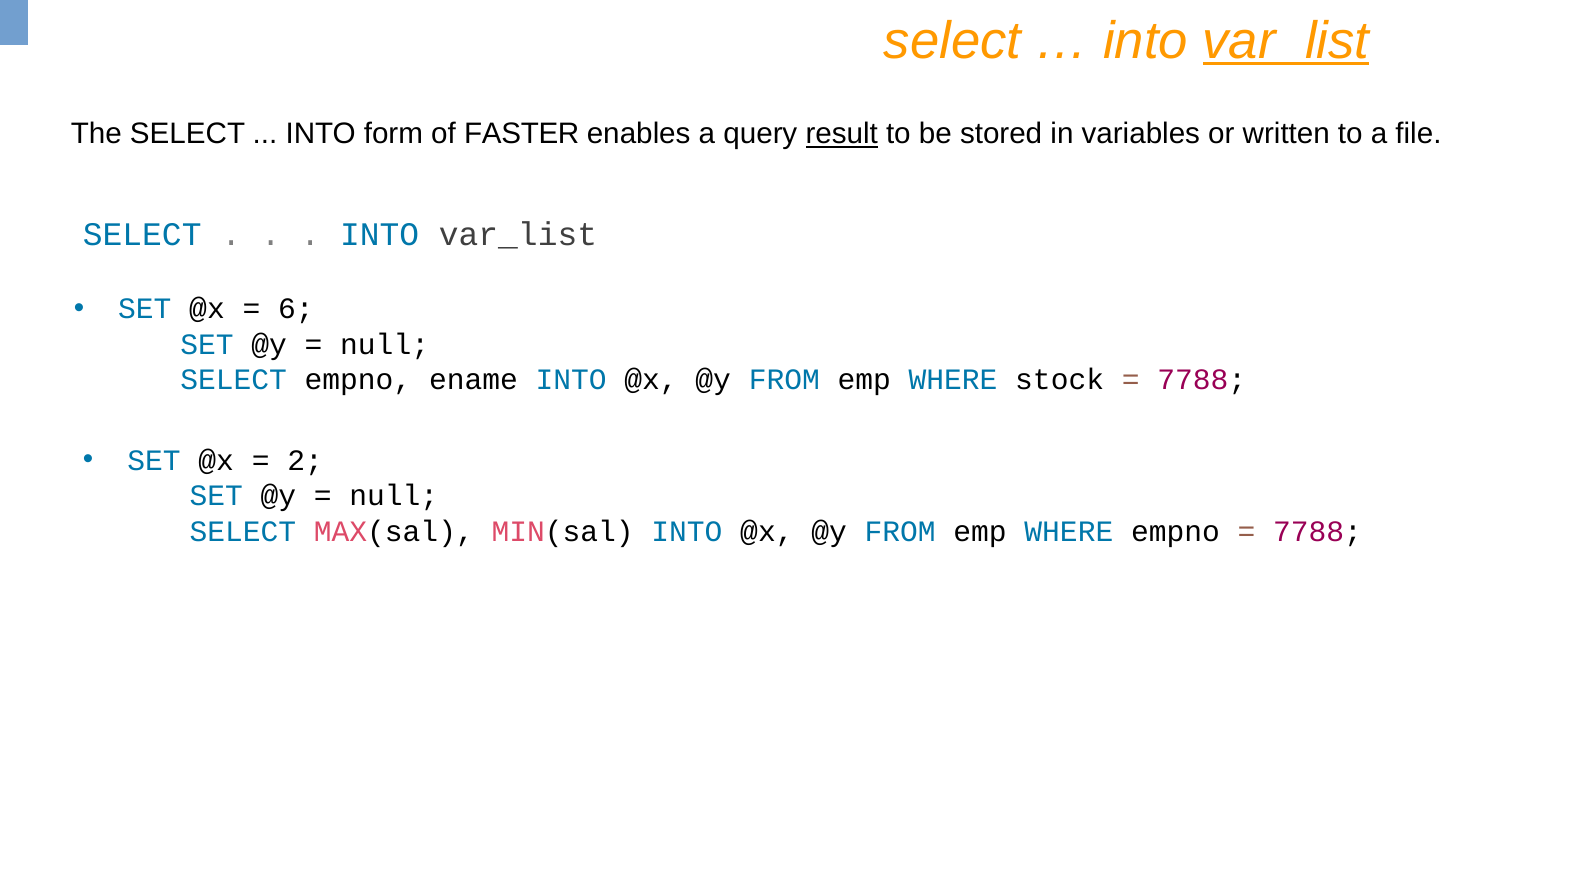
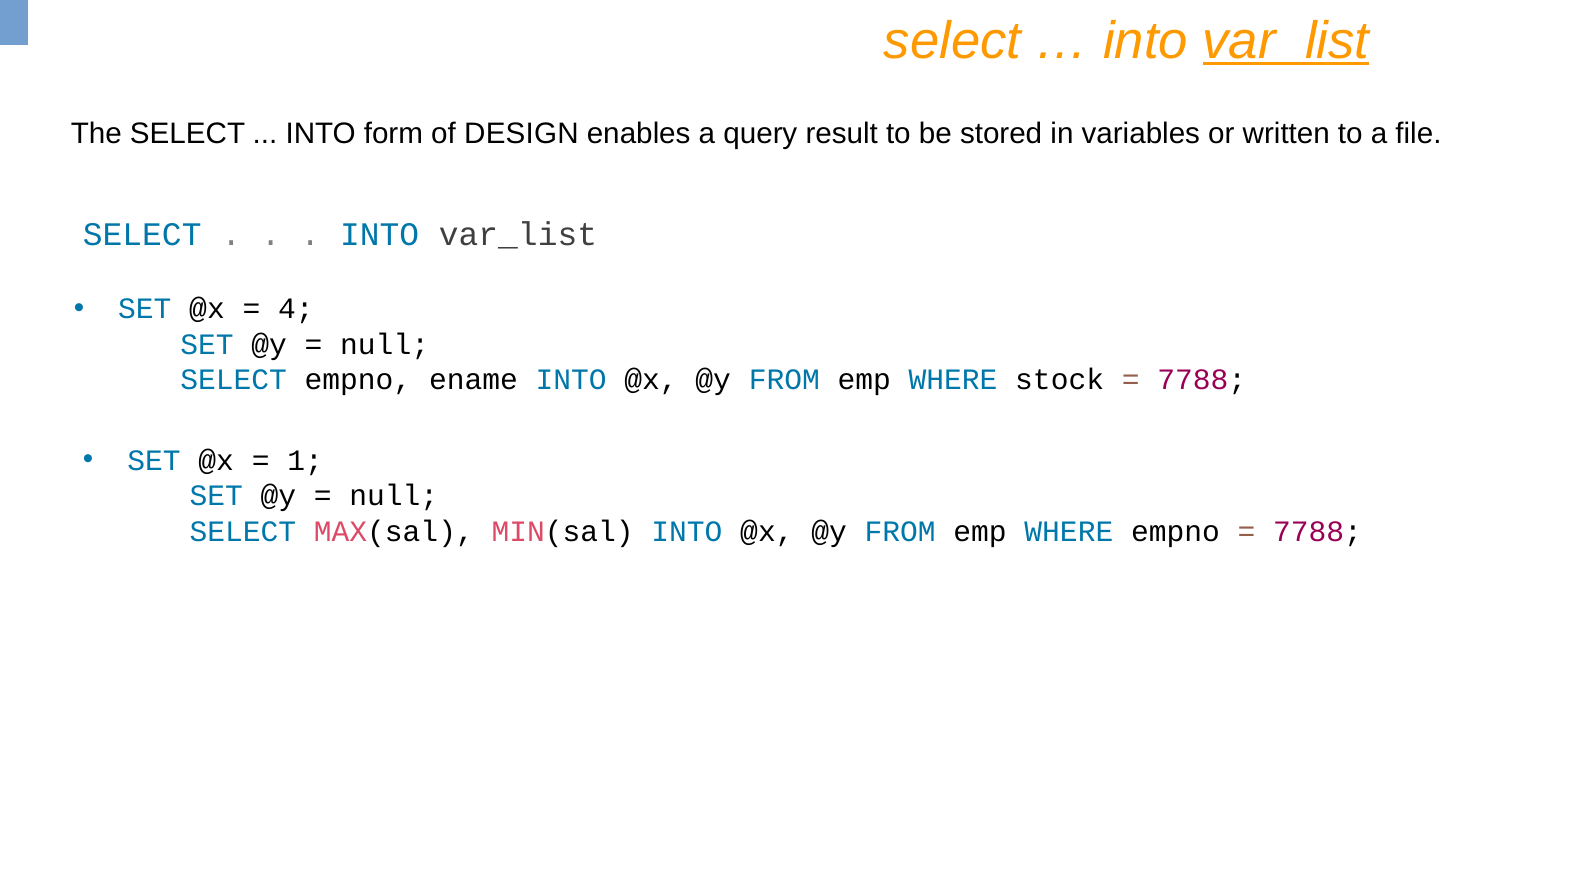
FASTER: FASTER -> DESIGN (521, 134)
result underline: present -> none (842, 134)
6: 6 -> 4 (296, 309)
2: 2 -> 1 (305, 461)
